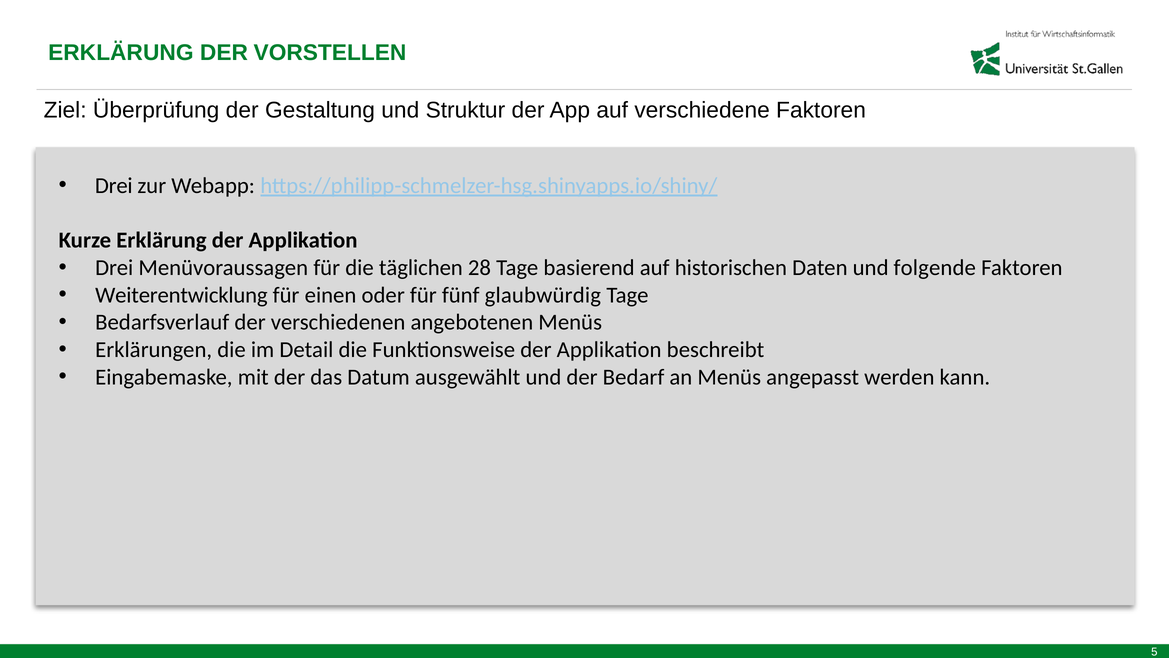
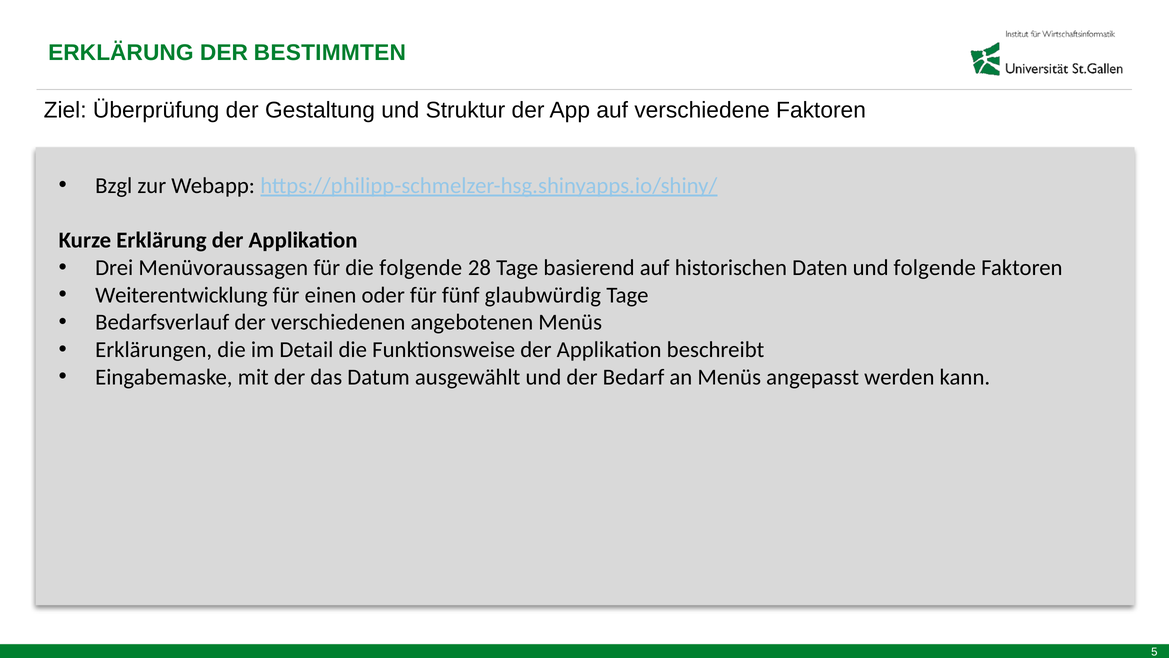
VORSTELLEN: VORSTELLEN -> BESTIMMTEN (330, 53)
Drei: Drei -> Bzgl (114, 185)
die täglichen: täglichen -> folgende (421, 268)
